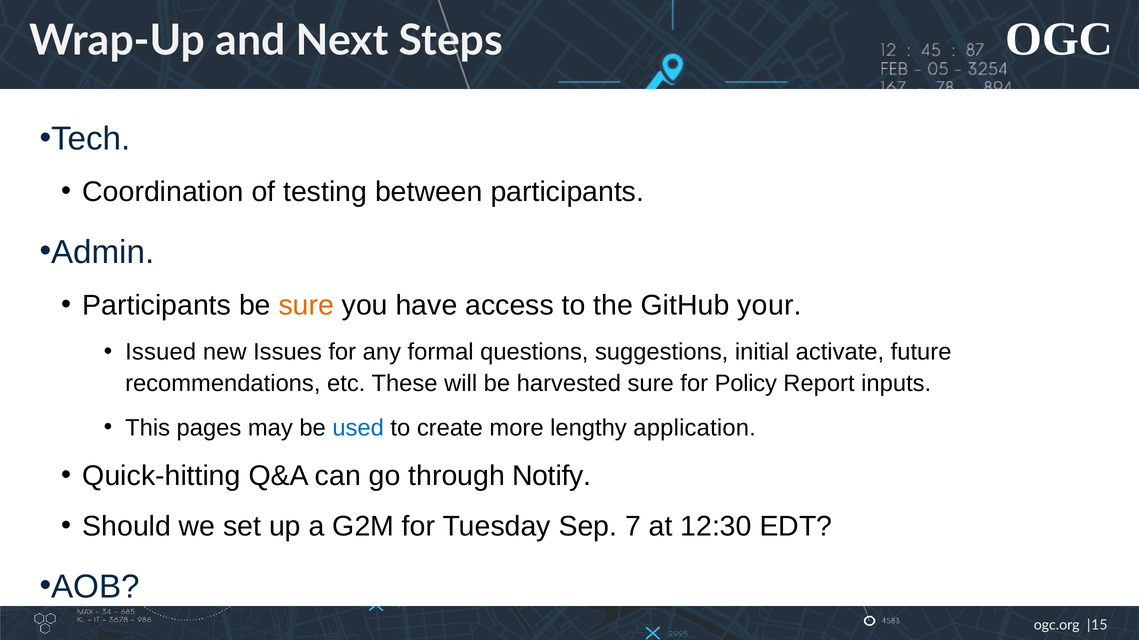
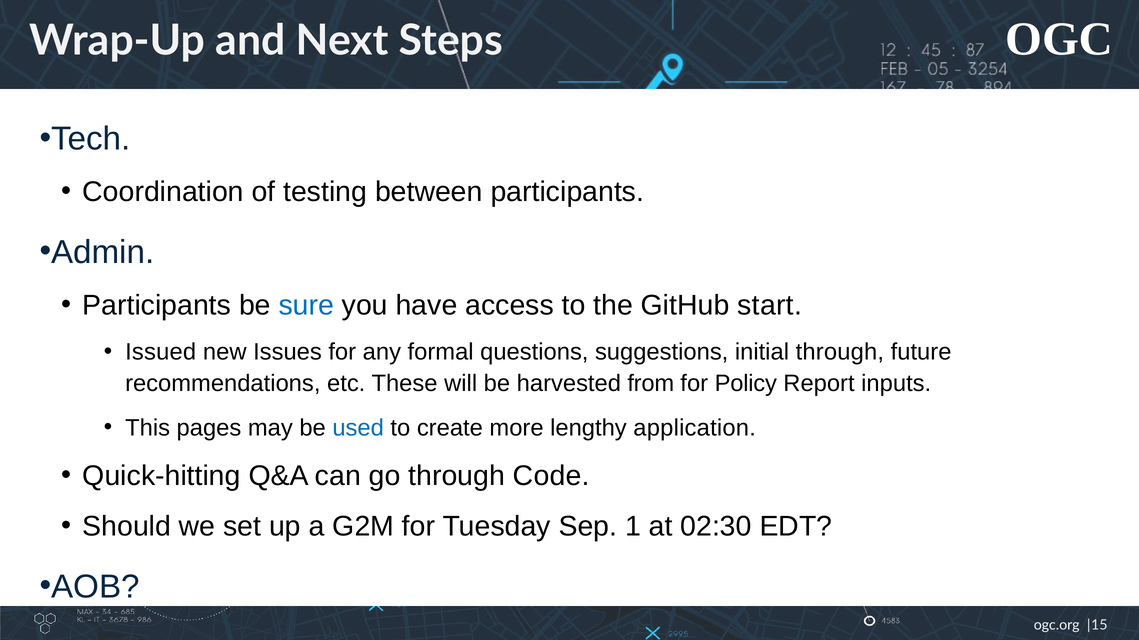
sure colour: orange -> blue (306, 306)
your: your -> start (770, 306)
initial activate: activate -> through (840, 352)
harvested sure: sure -> from (651, 384)
Notify: Notify -> Code (551, 476)
7: 7 -> 1 (633, 527)
12:30: 12:30 -> 02:30 (716, 527)
